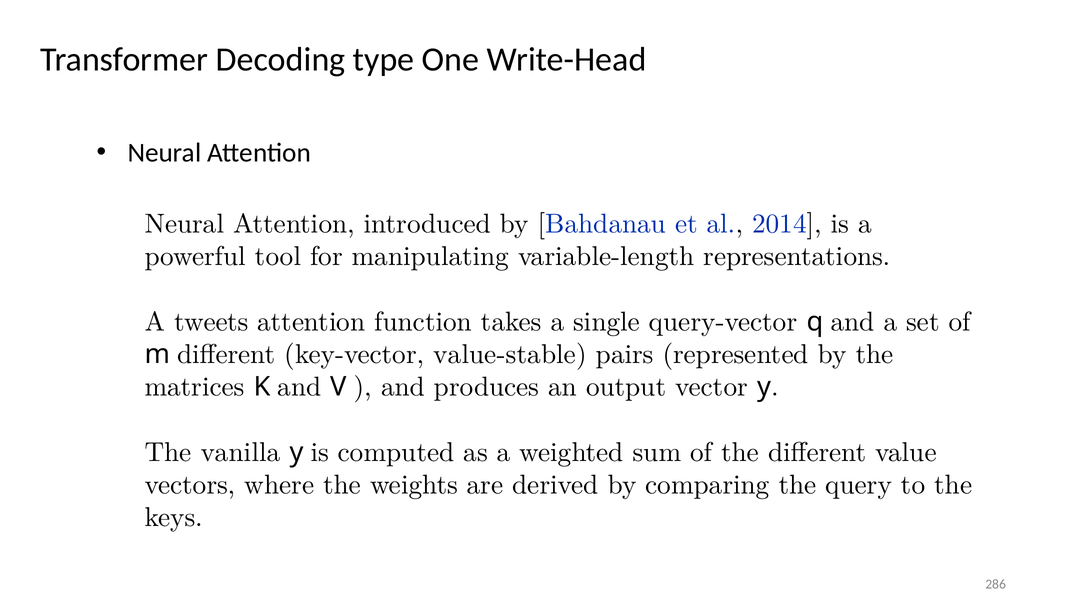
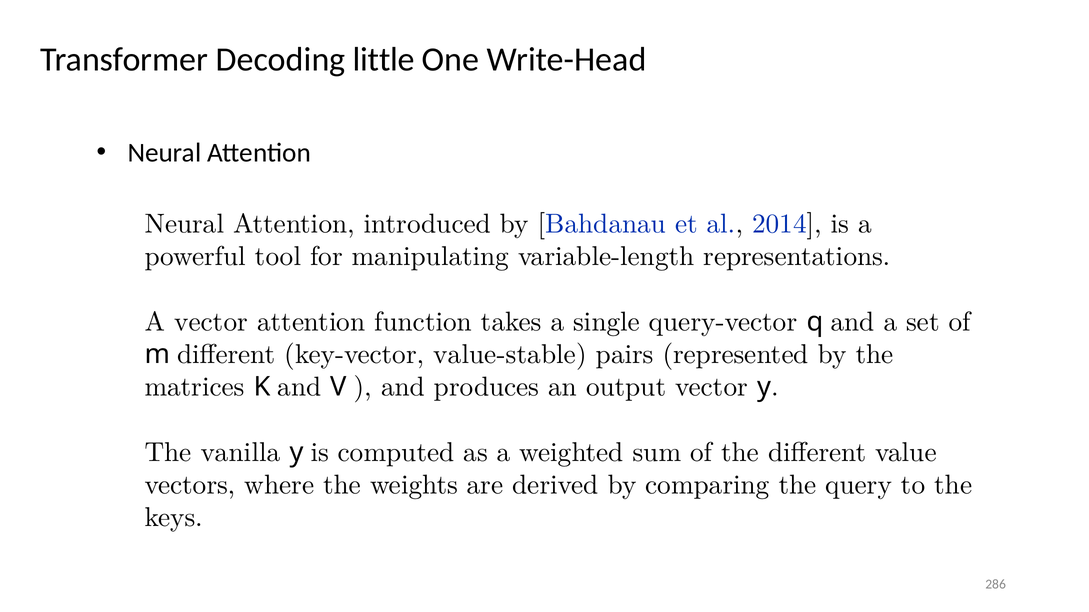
type: type -> little (384, 60)
A tweets: tweets -> vector (211, 322)
